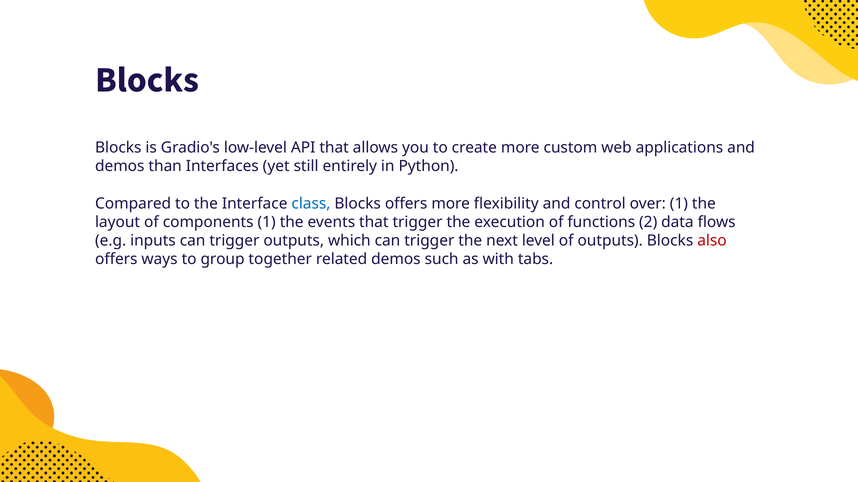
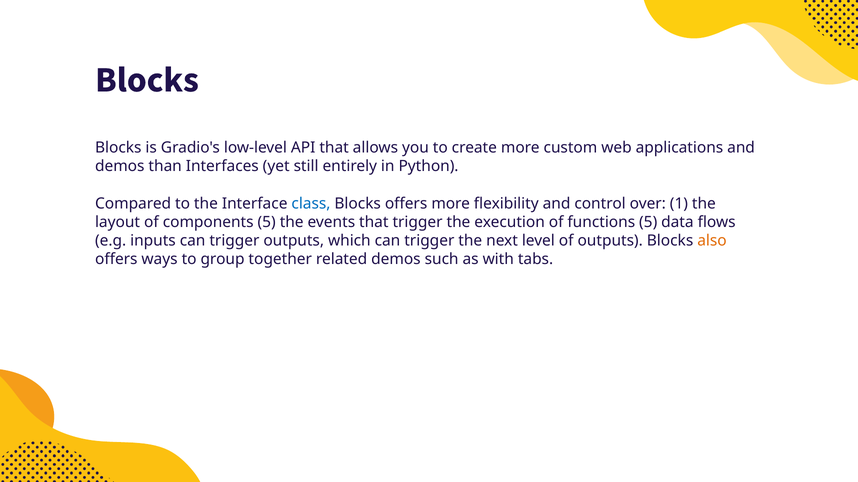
components 1: 1 -> 5 (267, 222)
functions 2: 2 -> 5 (648, 222)
also colour: red -> orange (712, 241)
